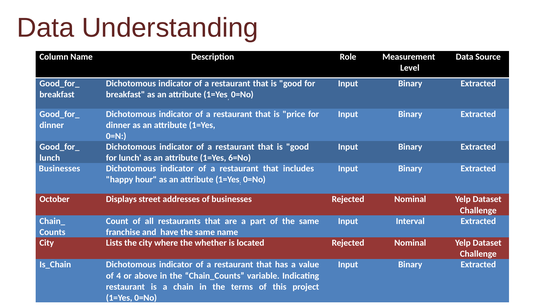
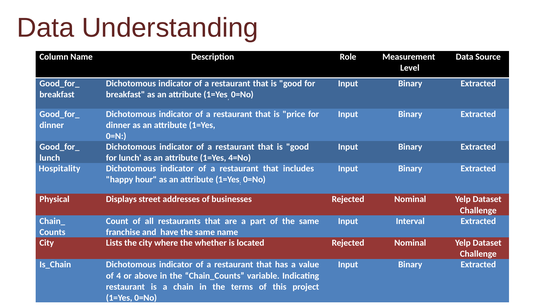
6=No: 6=No -> 4=No (240, 158)
Businesses: Businesses -> Hospitality (59, 169)
October: October -> Physical (55, 199)
